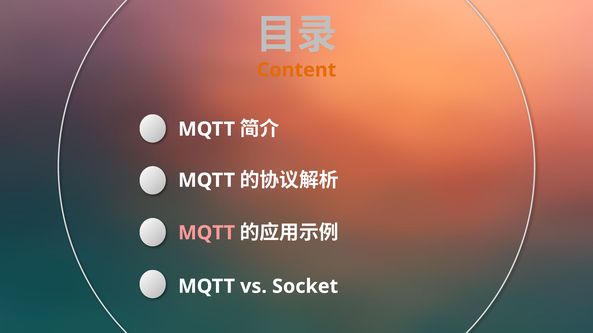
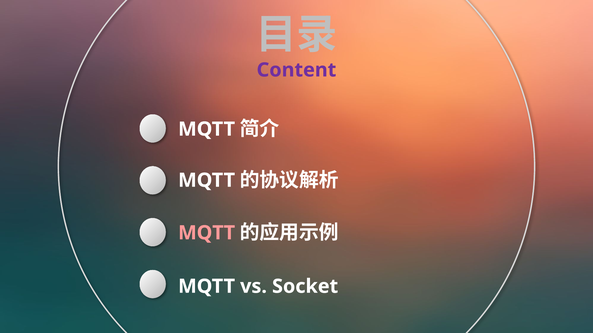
Content colour: orange -> purple (296, 70)
